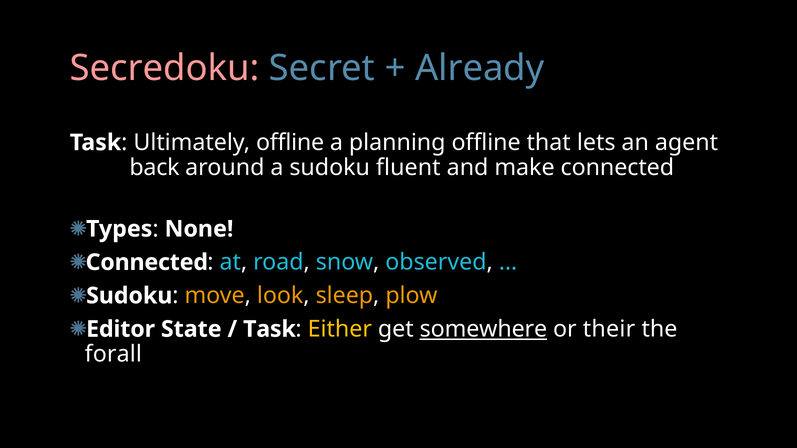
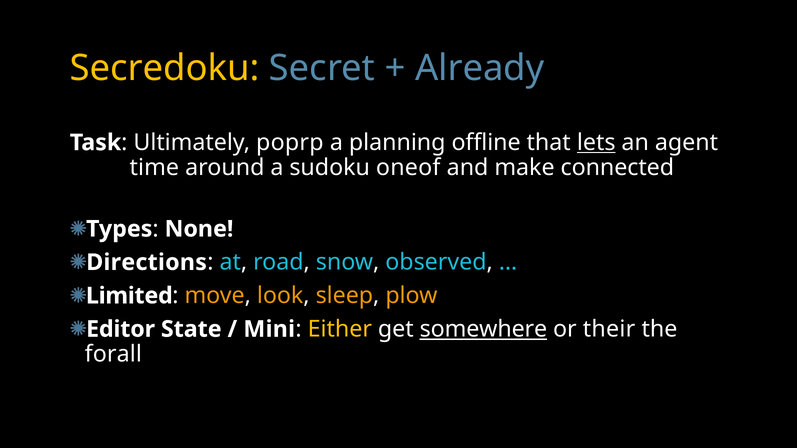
Secredoku colour: pink -> yellow (165, 68)
Ultimately offline: offline -> poprp (290, 143)
lets underline: none -> present (596, 143)
back: back -> time (154, 168)
fluent: fluent -> oneof (408, 168)
Connected: Connected -> Directions (147, 263)
Sudoku: Sudoku -> Limited (129, 296)
Task: Task -> Mini (269, 329)
